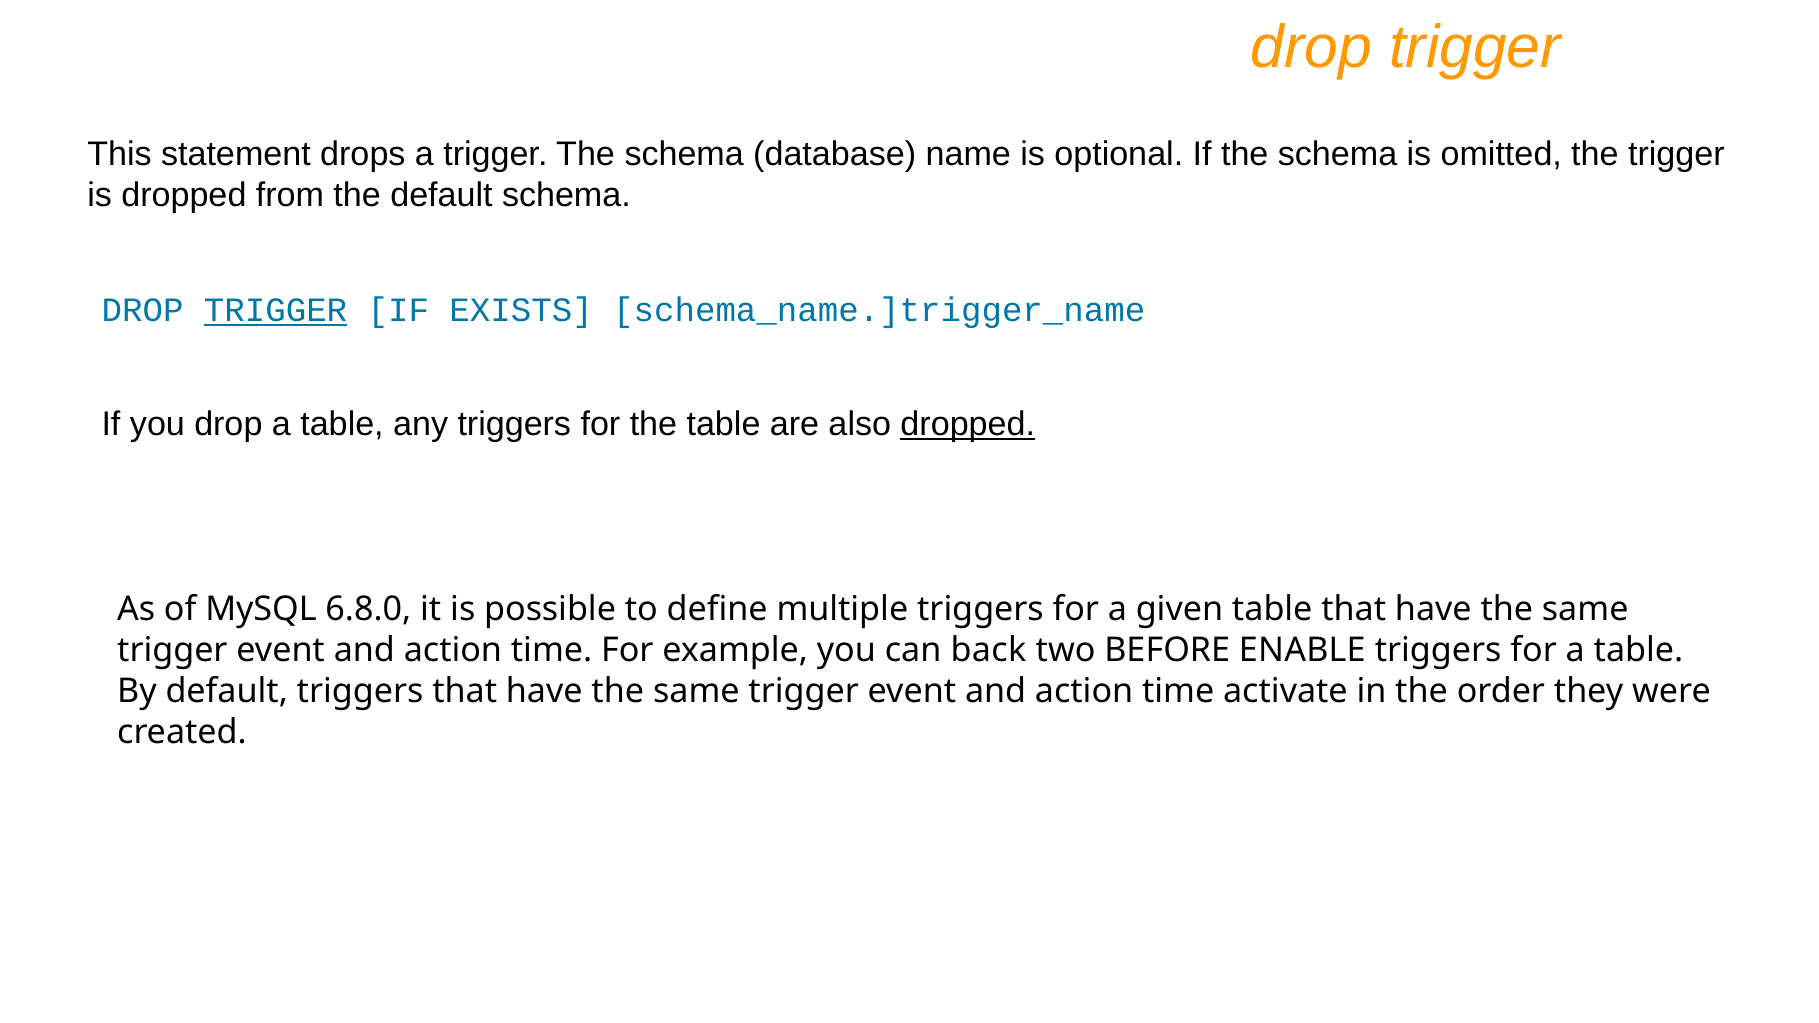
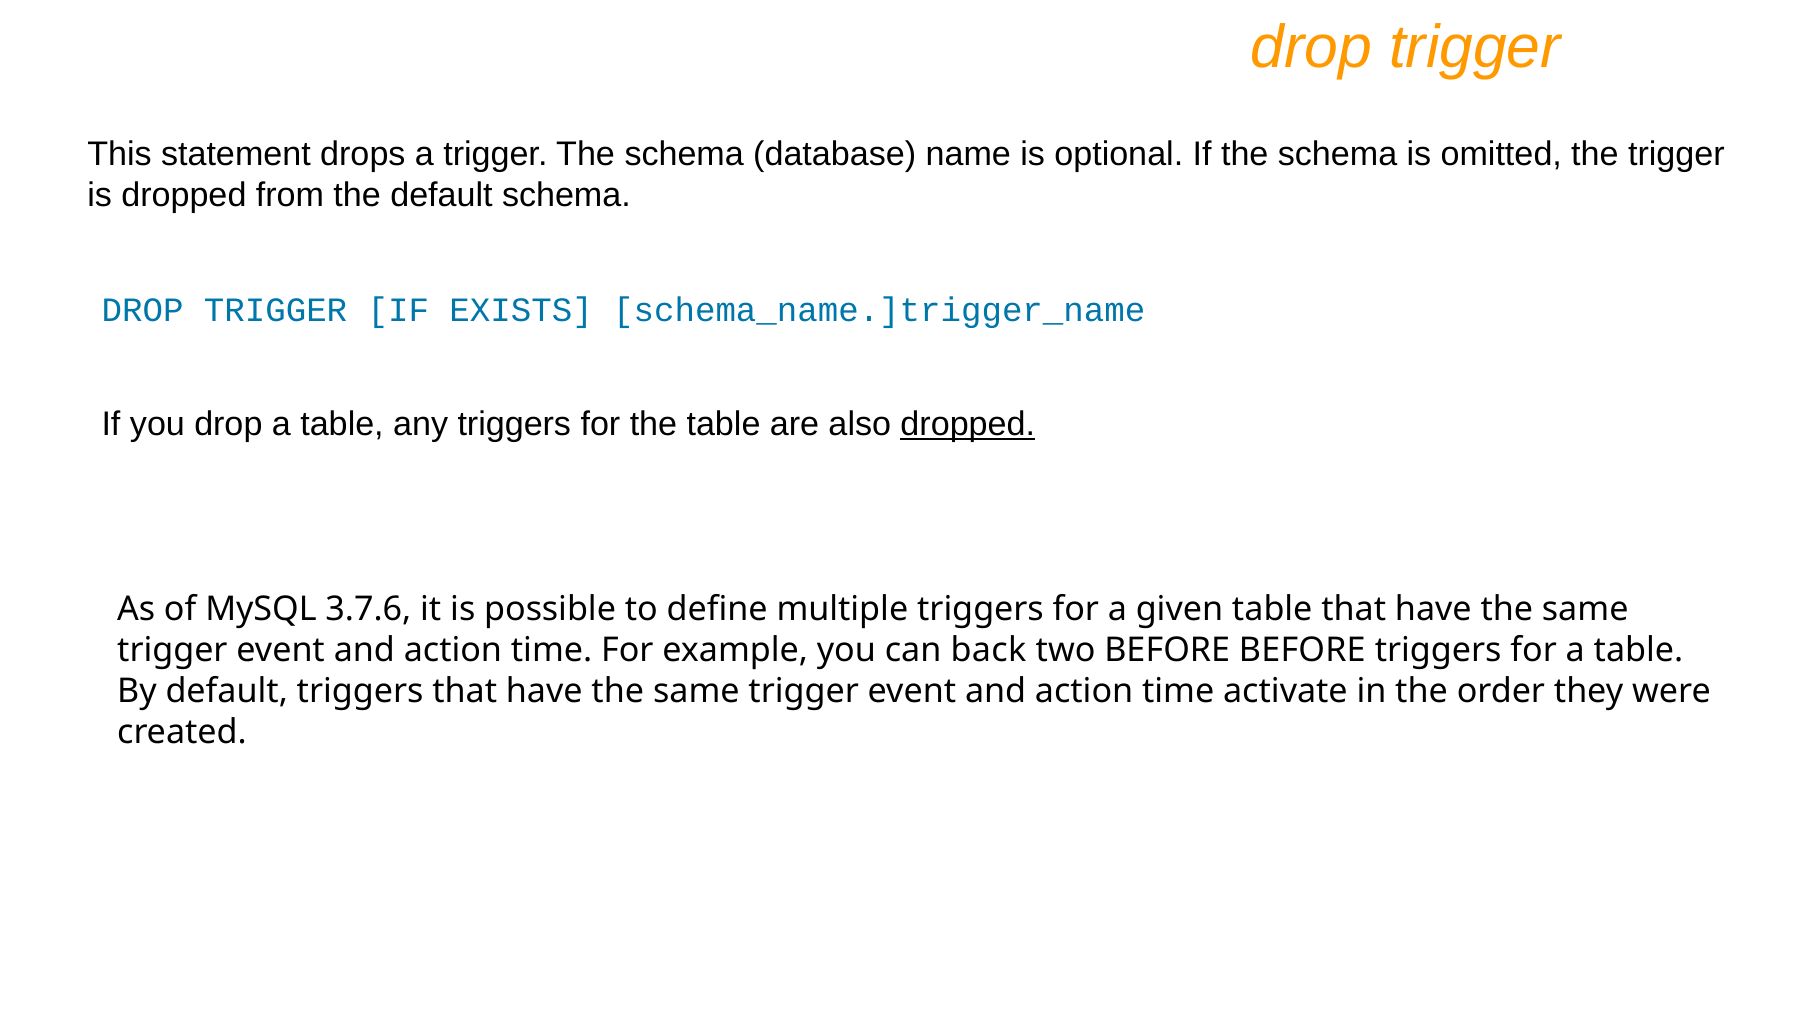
TRIGGER underline: present -> none (276, 310)
6.8.0: 6.8.0 -> 3.7.6 (368, 609)
BEFORE ENABLE: ENABLE -> BEFORE (1302, 650)
